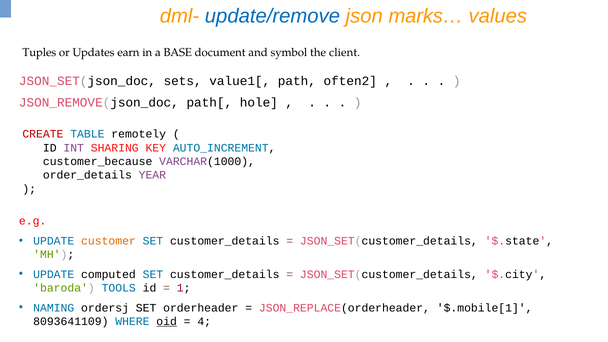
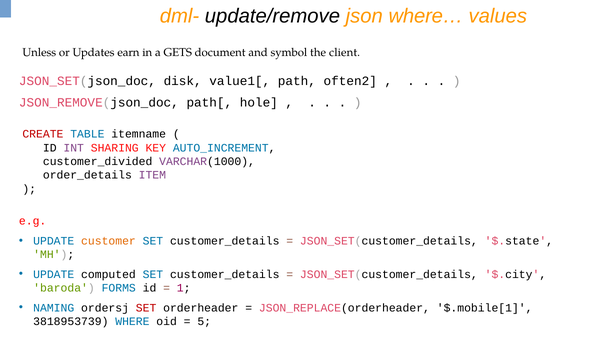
update/remove colour: blue -> black (272, 16)
marks…: marks… -> where… (426, 16)
Tuples: Tuples -> Unless (39, 52)
BASE: BASE -> GETS (178, 52)
sets: sets -> disk (183, 81)
remotely: remotely -> itemname (139, 134)
customer_because: customer_because -> customer_divided (98, 162)
YEAR: YEAR -> ITEM (152, 175)
TOOLS: TOOLS -> FORMS (119, 288)
SET colour: black -> red (146, 308)
8093641109: 8093641109 -> 3818953739 (71, 321)
oid underline: present -> none (167, 321)
4: 4 -> 5 (204, 321)
